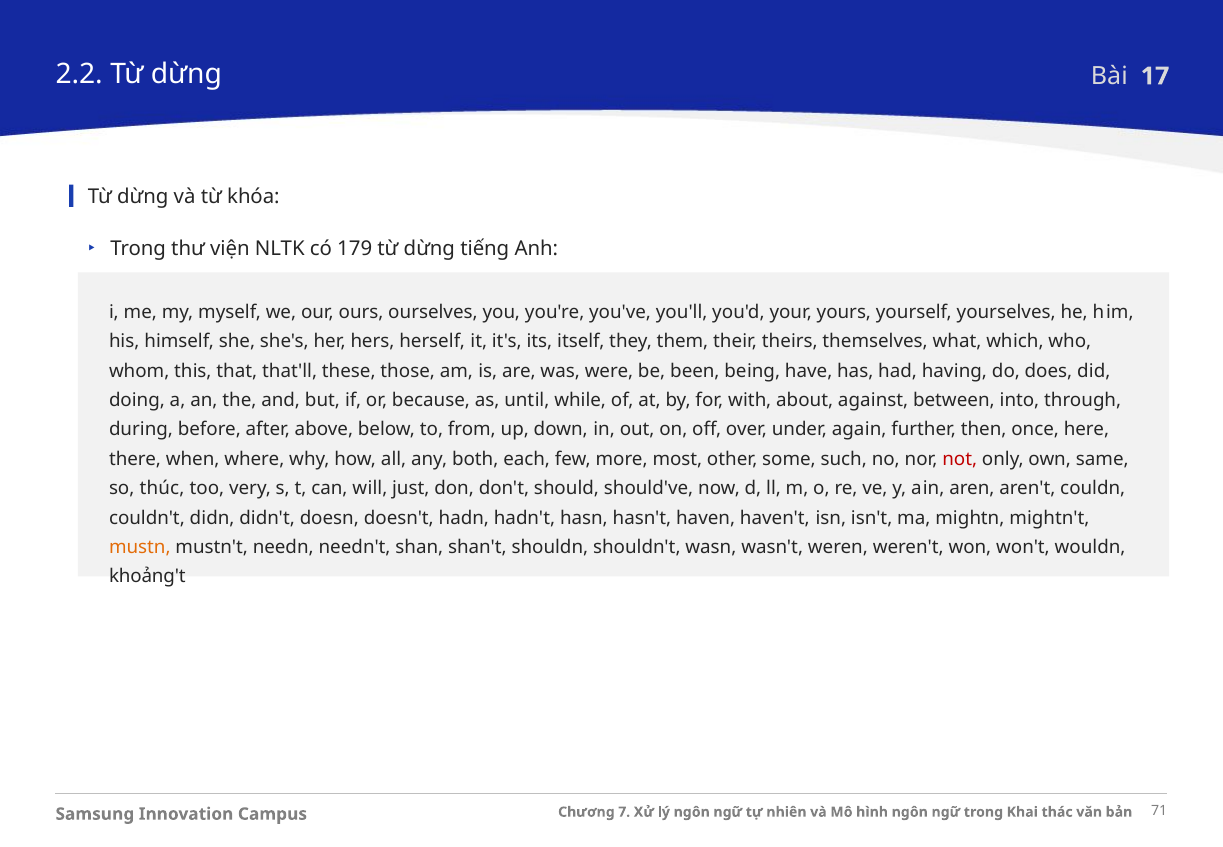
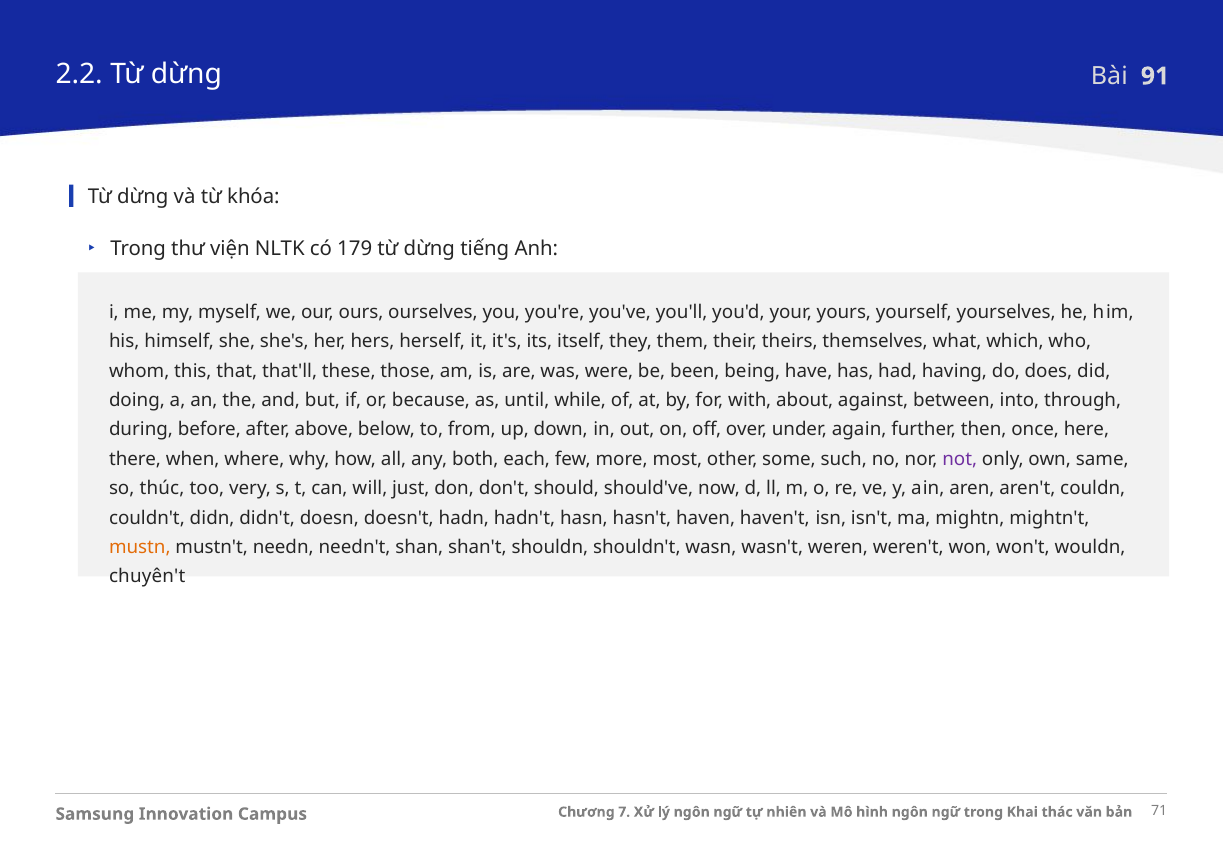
17: 17 -> 91 (1155, 76)
not colour: red -> purple (960, 459)
khoảng't: khoảng't -> chuyên't (147, 576)
